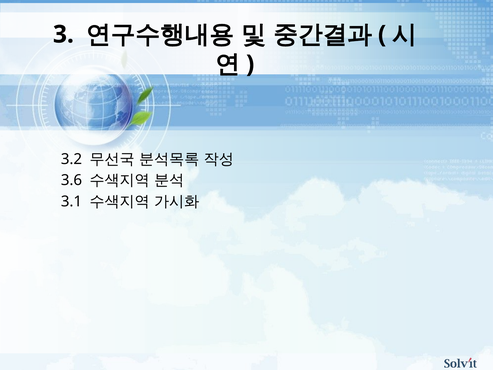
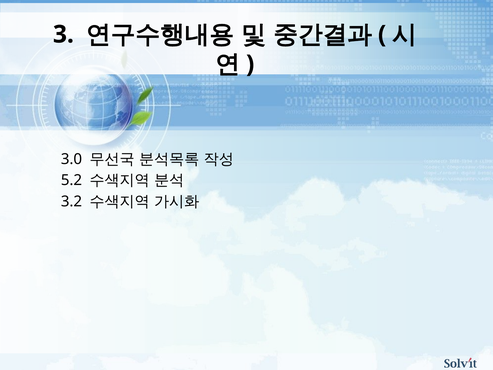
3.2: 3.2 -> 3.0 (71, 159)
3.6: 3.6 -> 5.2 (71, 180)
3.1: 3.1 -> 3.2 (71, 201)
